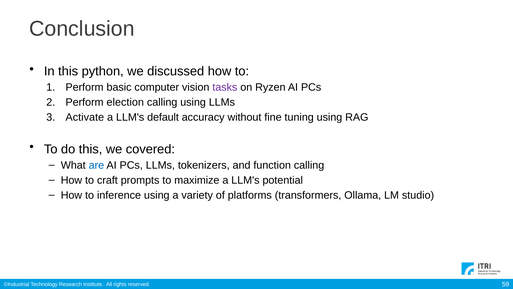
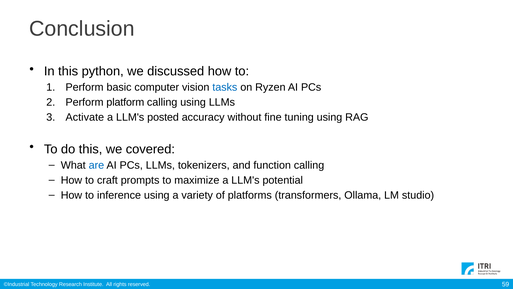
tasks colour: purple -> blue (225, 87)
election: election -> platform (125, 102)
default: default -> posted (163, 117)
